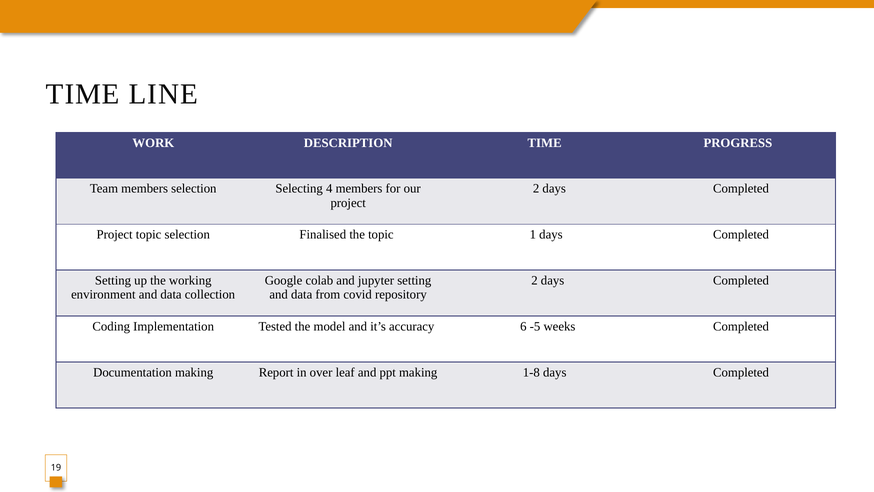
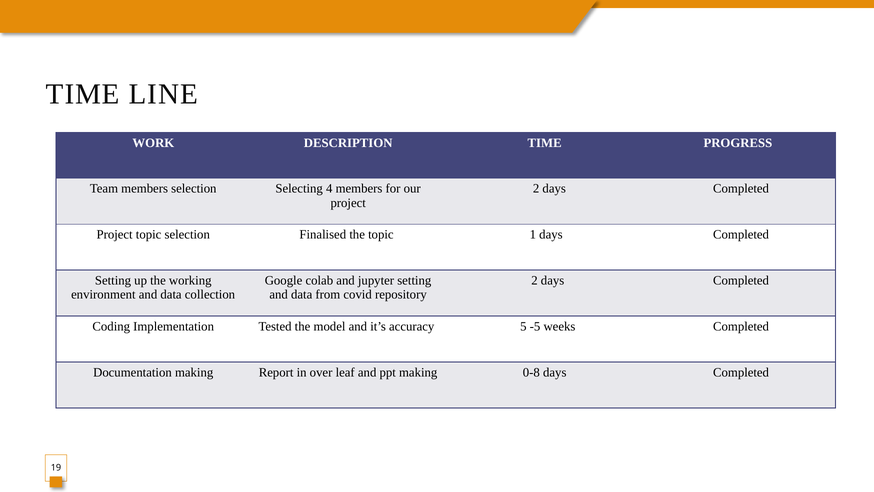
6: 6 -> 5 (523, 326)
1-8: 1-8 -> 0-8 (531, 372)
